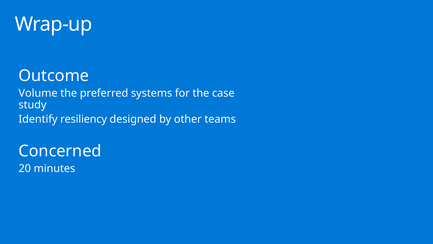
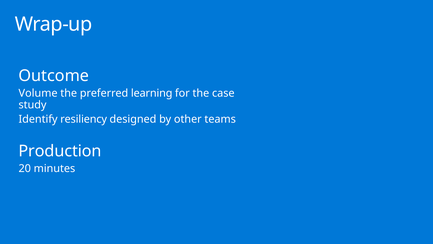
systems: systems -> learning (152, 93)
Concerned: Concerned -> Production (60, 151)
